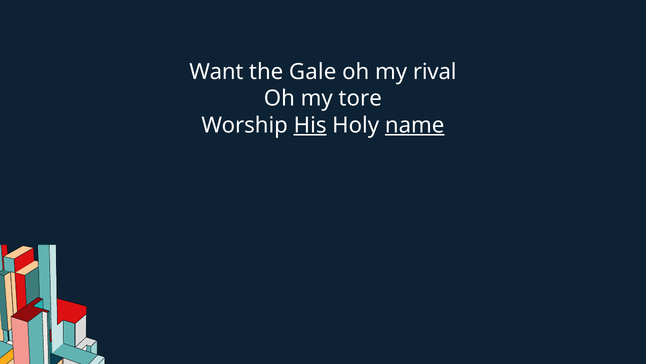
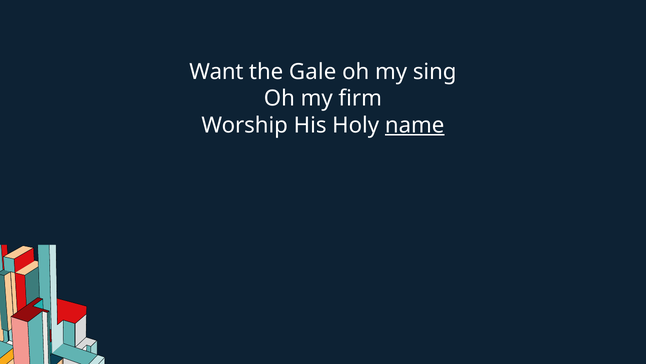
rival: rival -> sing (435, 72)
tore: tore -> firm (360, 98)
His underline: present -> none (310, 125)
